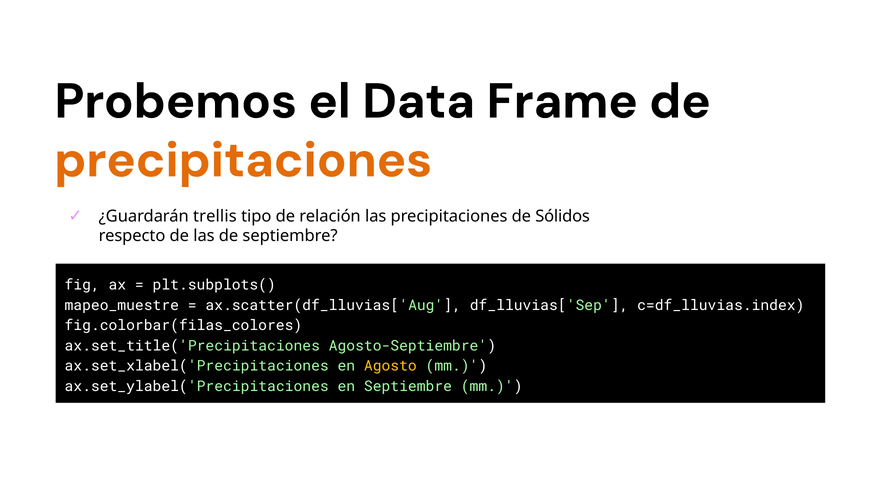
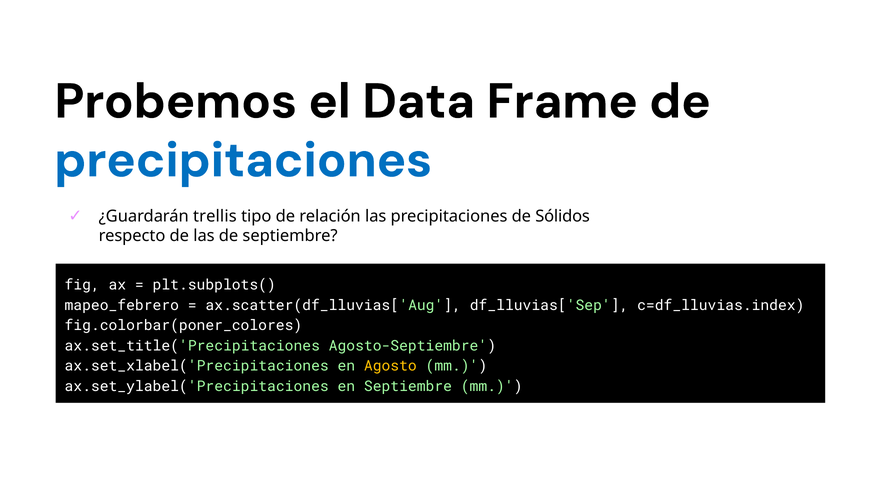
precipitaciones colour: orange -> blue (243, 160)
mapeo_muestre: mapeo_muestre -> mapeo_febrero (122, 305)
fig.colorbar(filas_colores: fig.colorbar(filas_colores -> fig.colorbar(poner_colores (183, 325)
